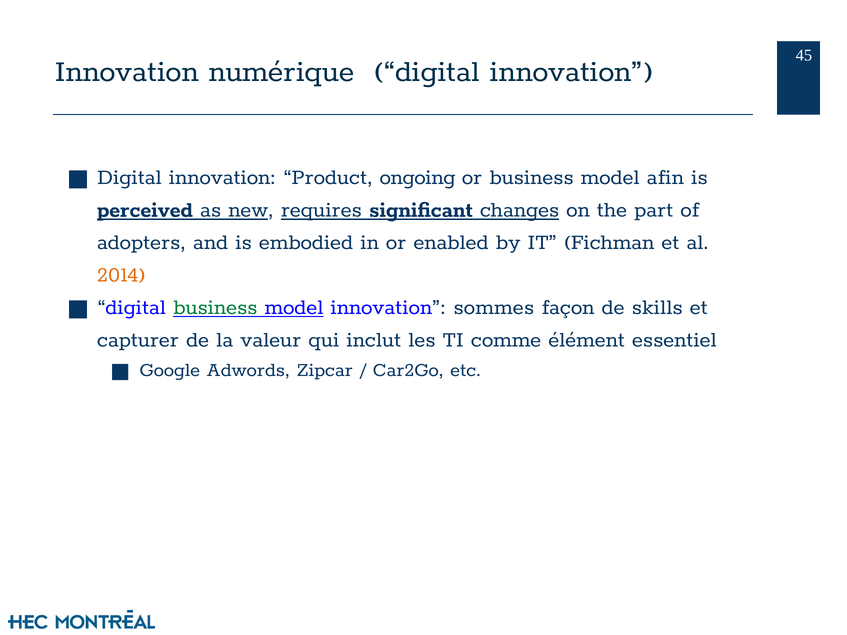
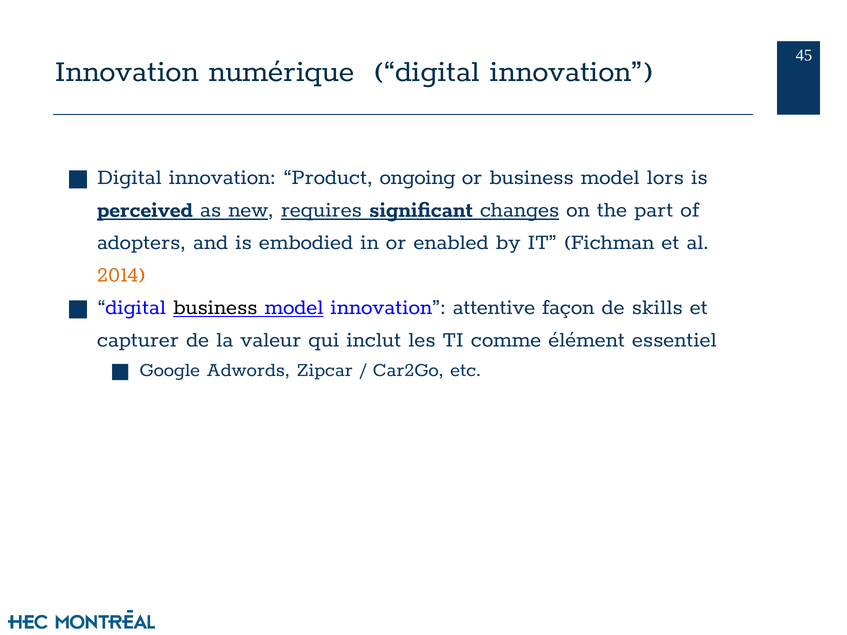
afin: afin -> lors (665, 177)
business colour: green -> black (215, 307)
sommes: sommes -> attentive (494, 307)
